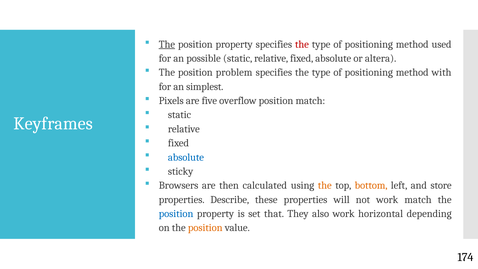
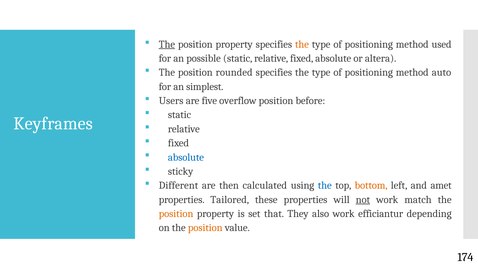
the colour: red -> orange (302, 44)
problem: problem -> rounded (234, 72)
with: with -> auto (442, 72)
Pixels: Pixels -> Users (171, 101)
position match: match -> before (310, 101)
Browsers: Browsers -> Different (178, 185)
the colour: orange -> blue (325, 185)
store: store -> amet (441, 185)
Describe: Describe -> Tailored (230, 199)
not underline: none -> present (363, 199)
position colour: blue -> orange (176, 214)
horizontal: horizontal -> efficiantur (381, 214)
